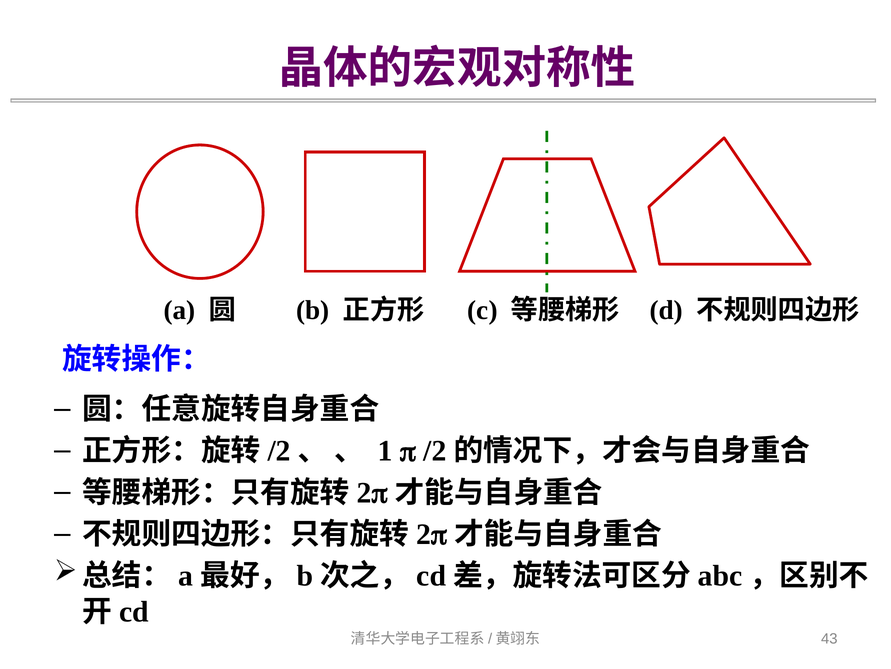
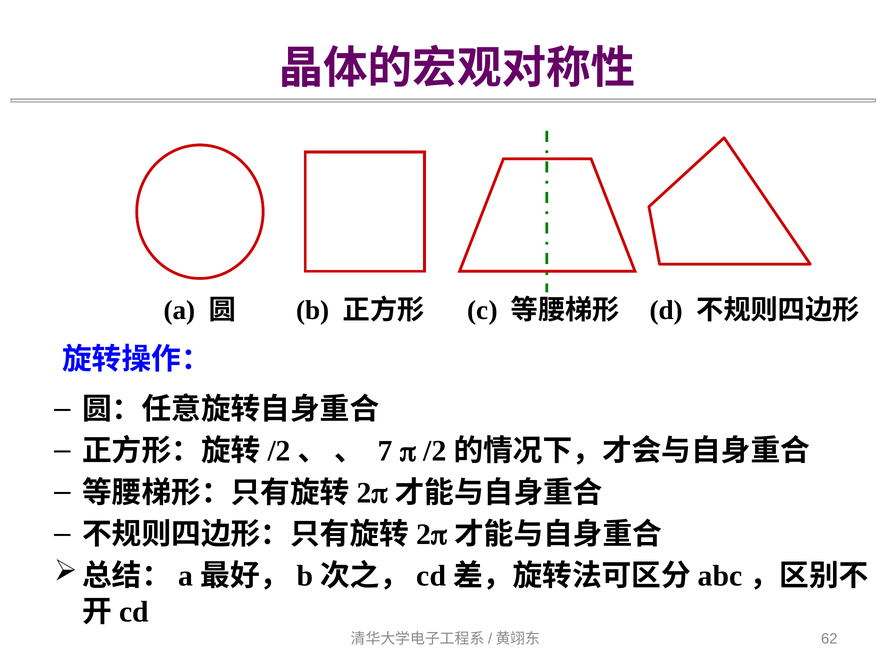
1: 1 -> 7 (385, 451)
43: 43 -> 62 (829, 638)
